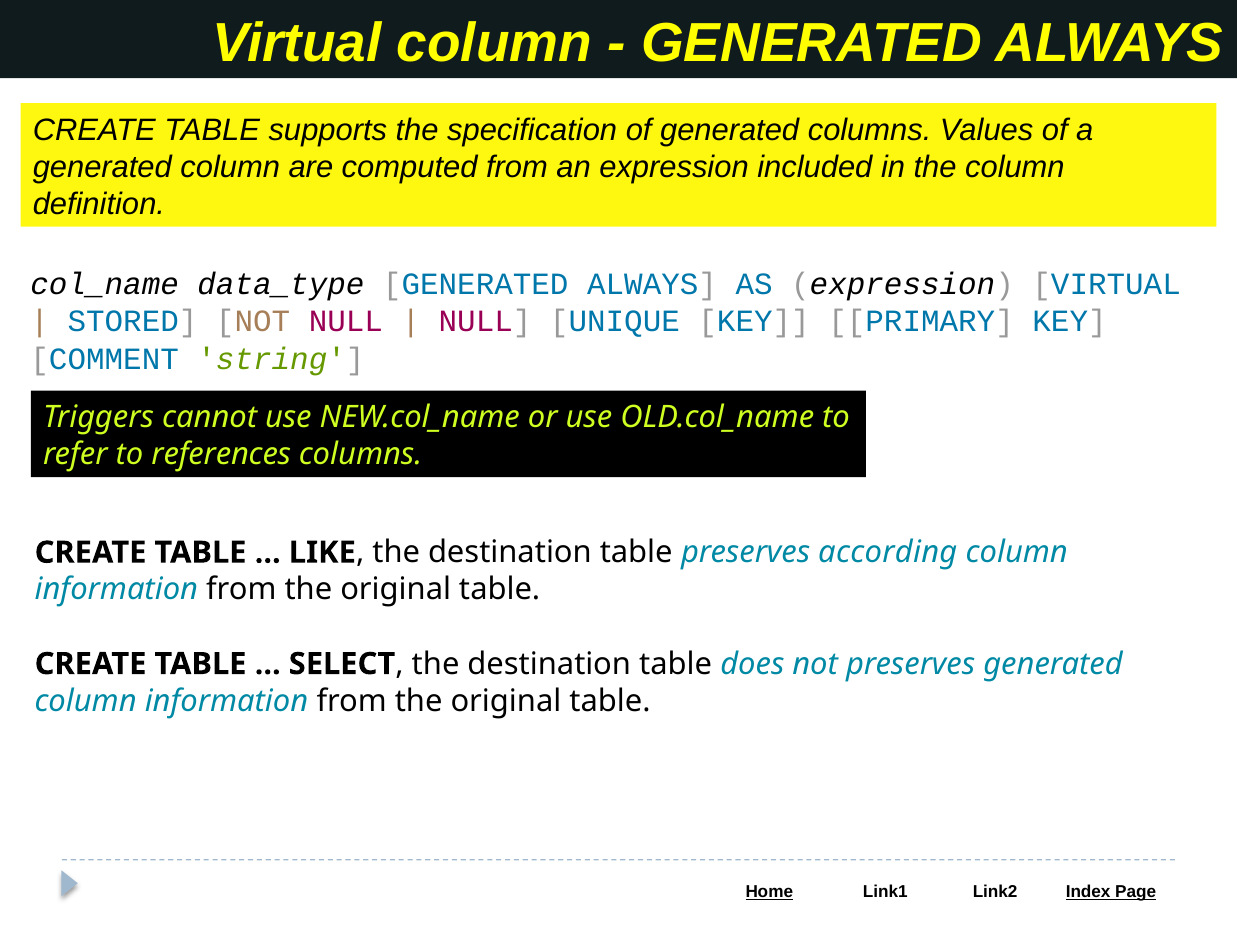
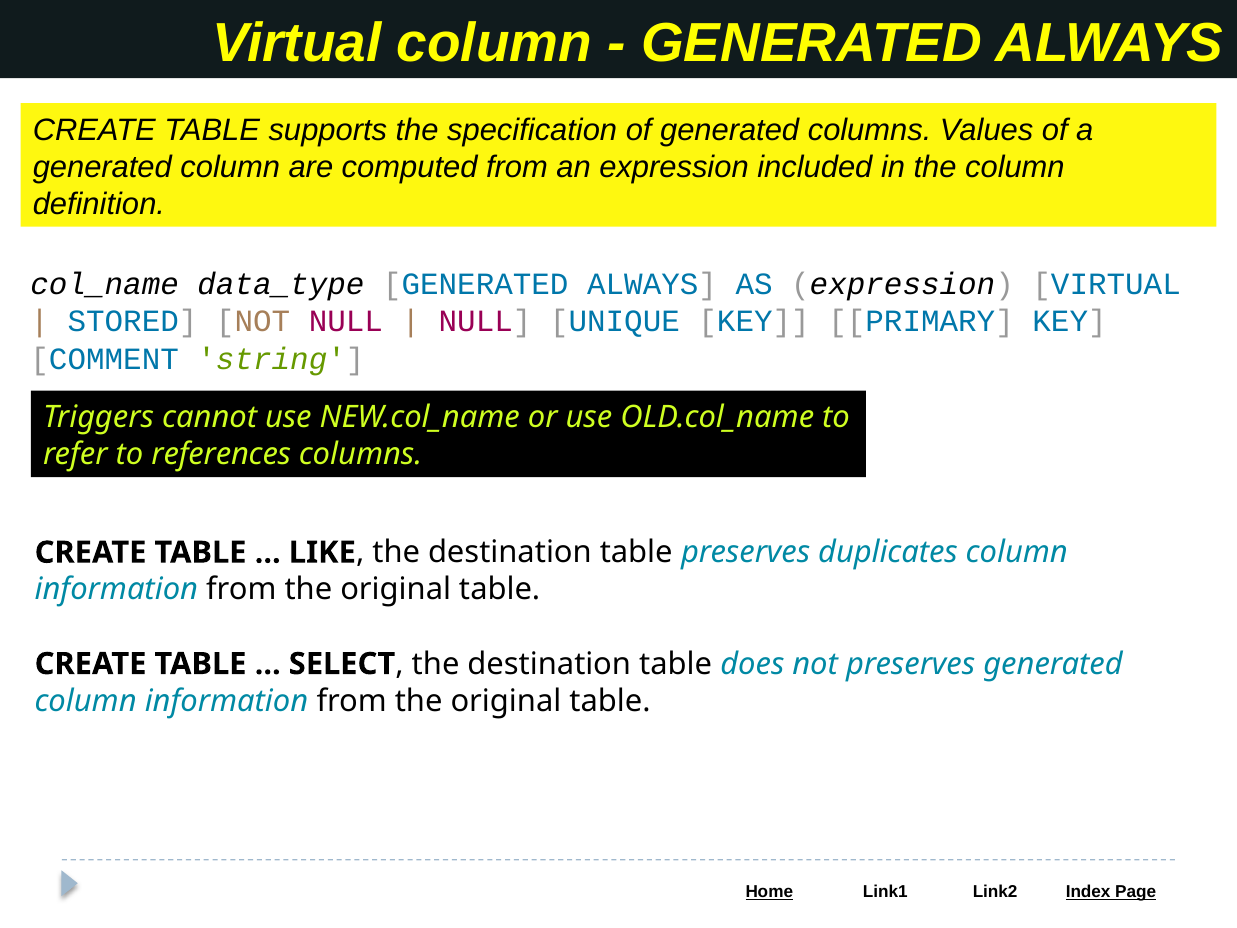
according: according -> duplicates (888, 552)
